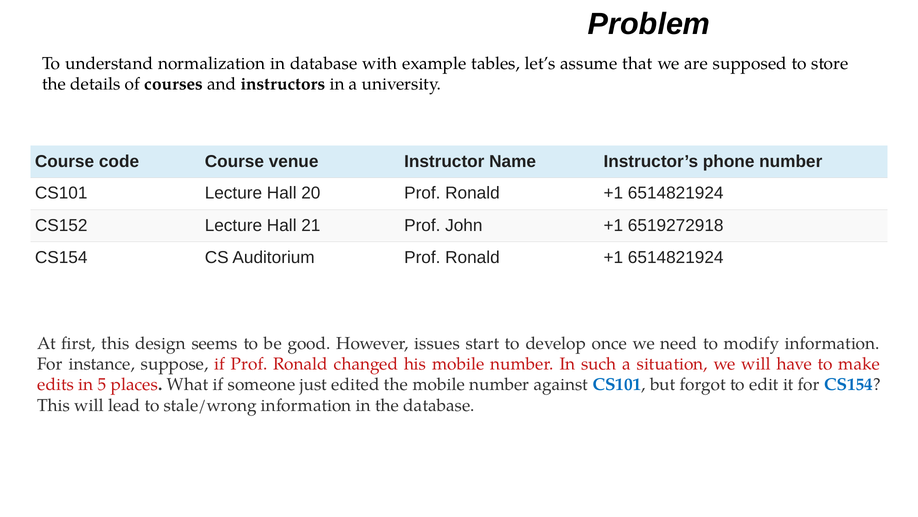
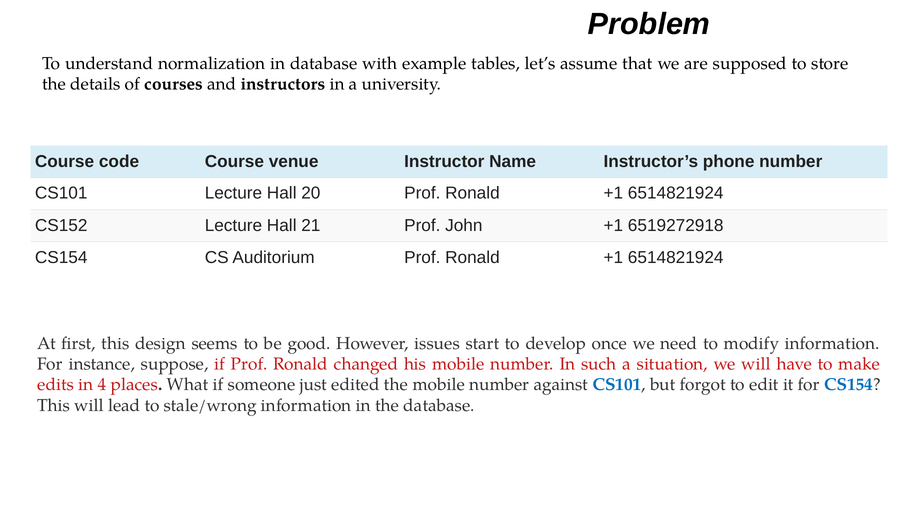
5: 5 -> 4 (102, 384)
